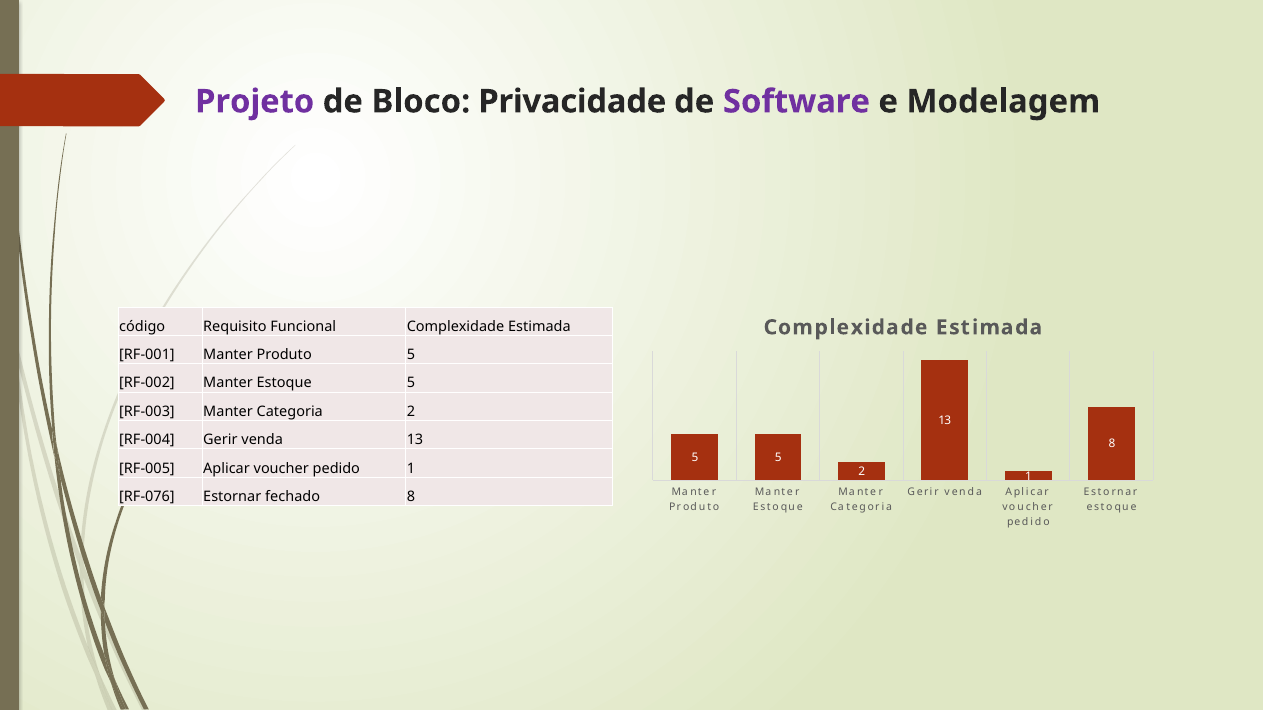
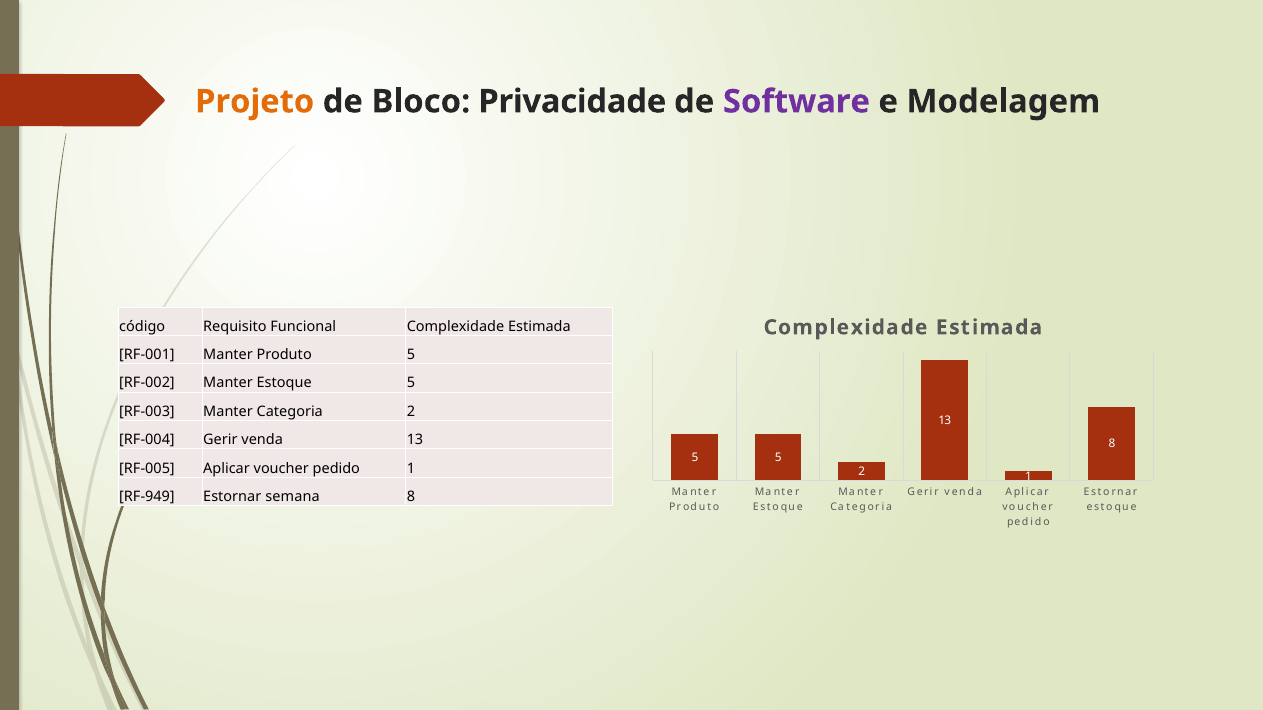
Projeto colour: purple -> orange (255, 102)
RF-076: RF-076 -> RF-949 (147, 497)
fechado: fechado -> semana (293, 497)
